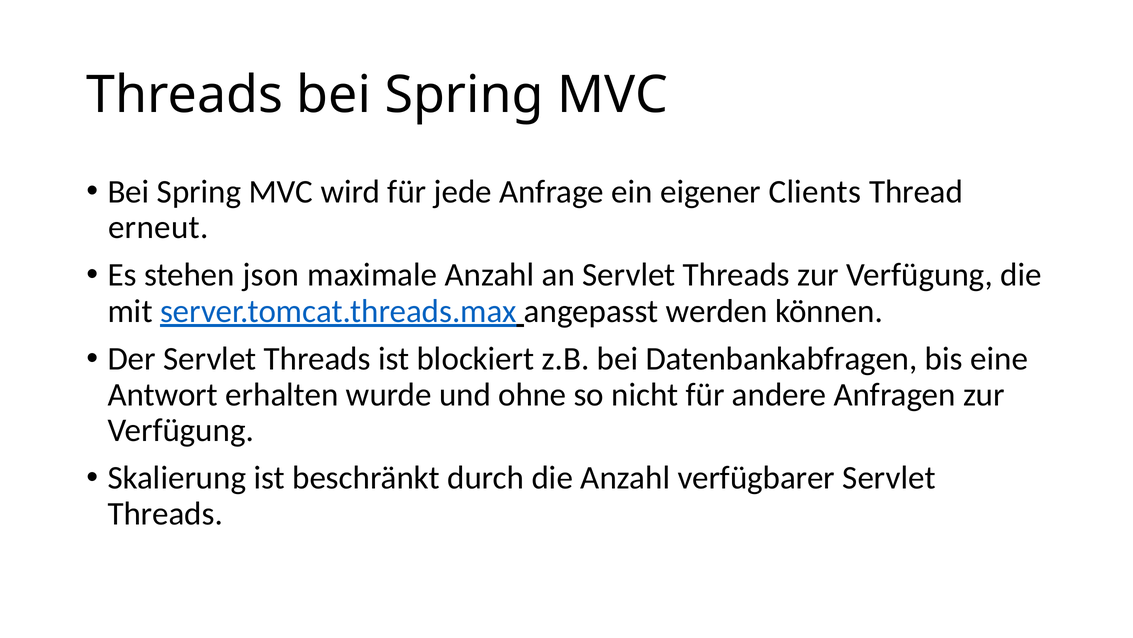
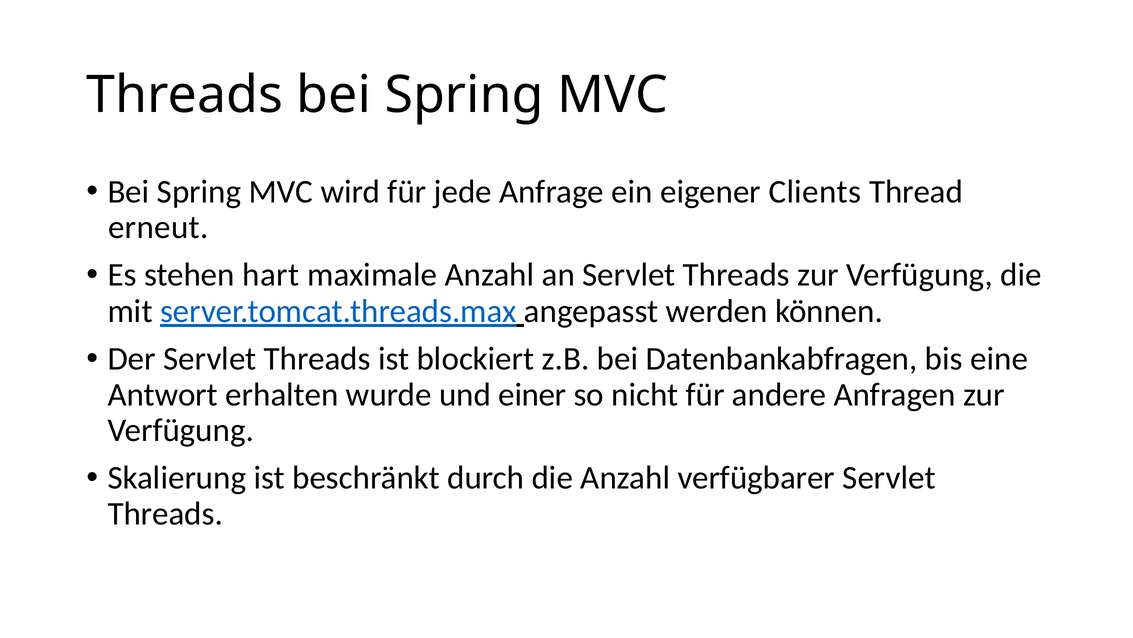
json: json -> hart (271, 275)
ohne: ohne -> einer (532, 394)
